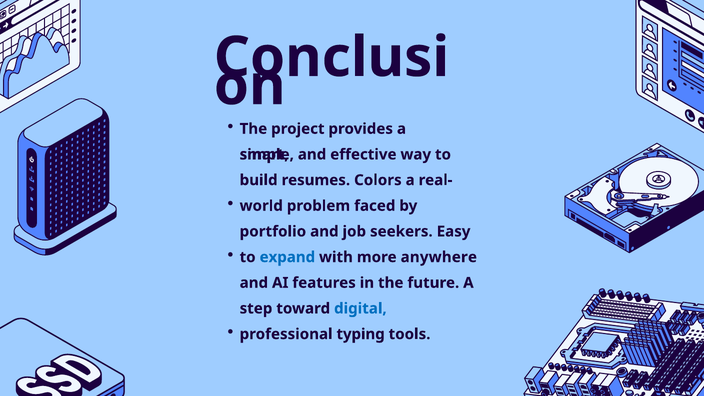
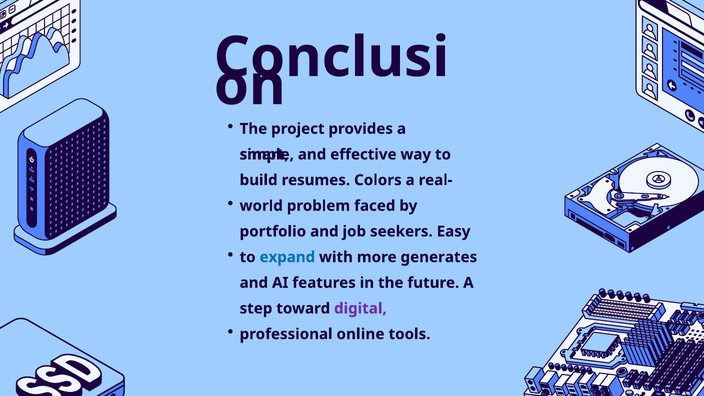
anywhere: anywhere -> generates (439, 257)
digital colour: blue -> purple (360, 308)
typing: typing -> online (360, 334)
